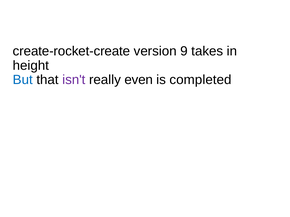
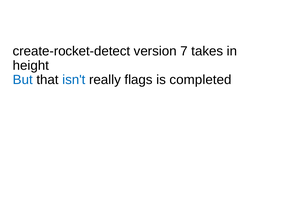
create-rocket-create: create-rocket-create -> create-rocket-detect (71, 51)
9: 9 -> 7 (184, 51)
isn't colour: purple -> blue (74, 80)
even: even -> flags (139, 80)
